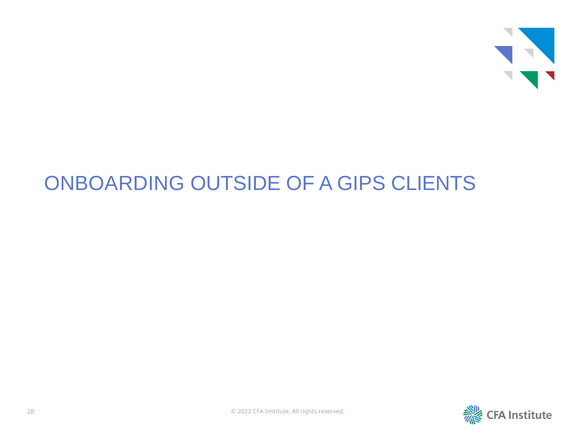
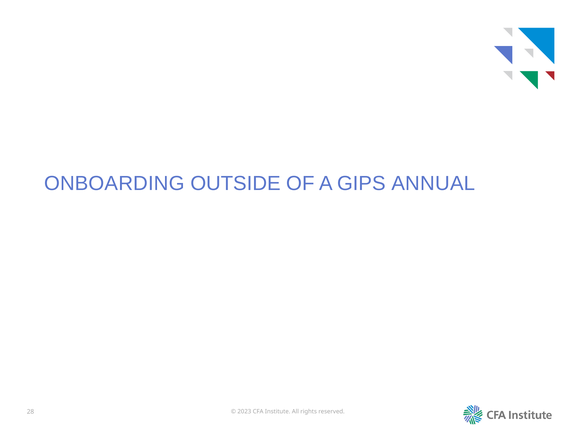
CLIENTS: CLIENTS -> ANNUAL (433, 183)
